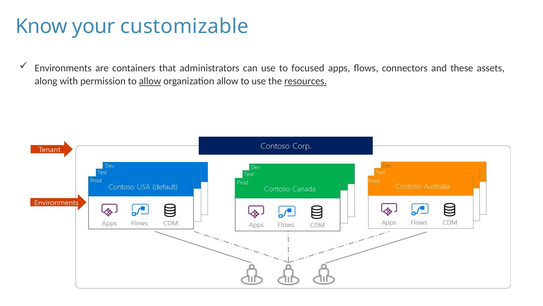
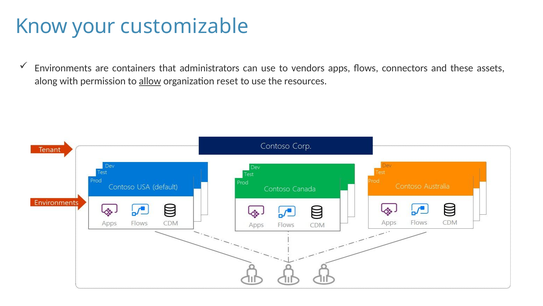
focused: focused -> vendors (308, 68)
organization allow: allow -> reset (227, 81)
resources underline: present -> none (306, 81)
